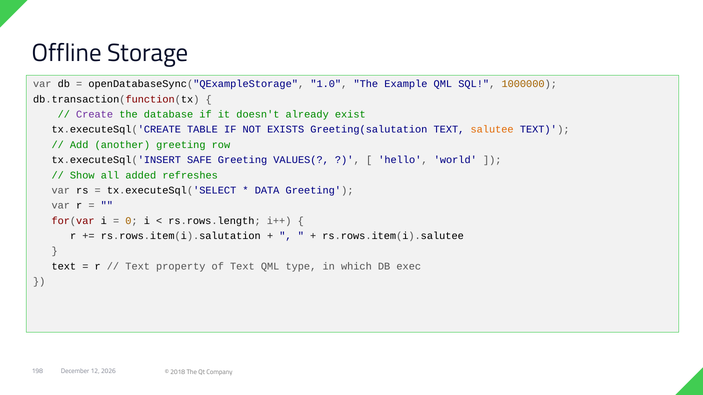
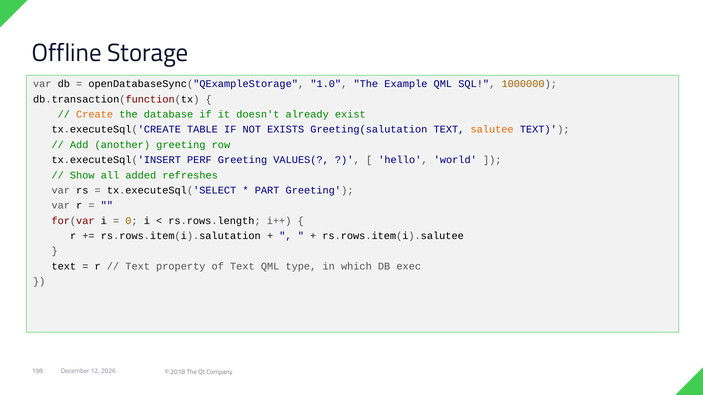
Create colour: purple -> orange (95, 115)
SAFE: SAFE -> PERF (199, 160)
DATA: DATA -> PART (267, 191)
